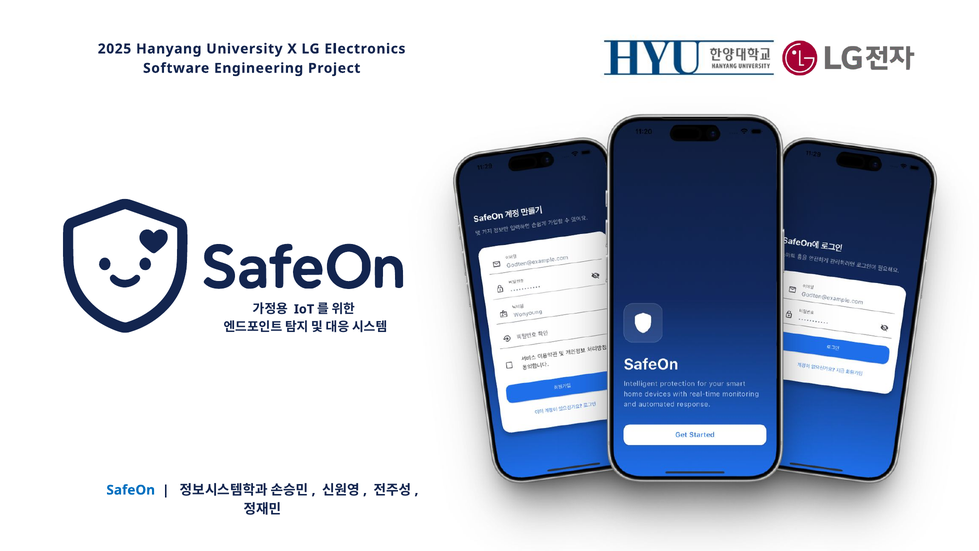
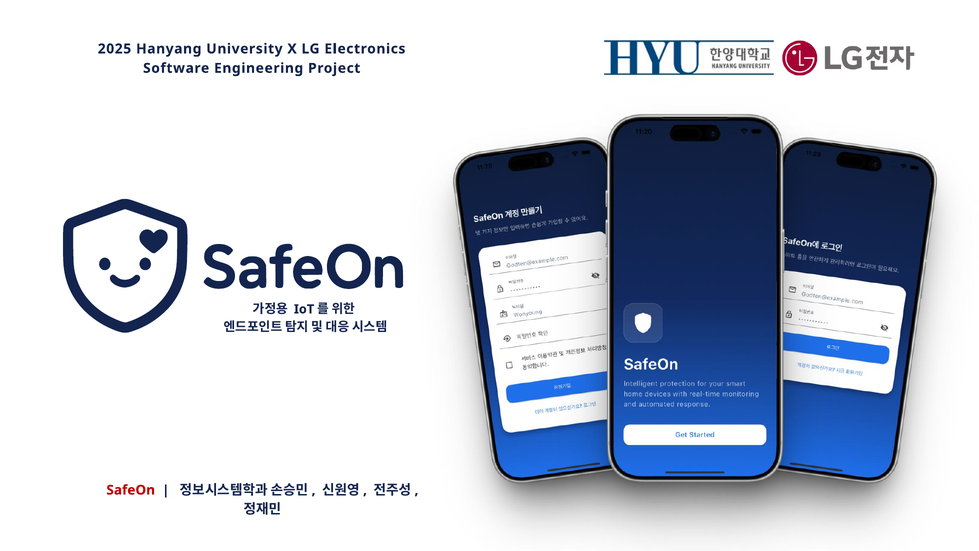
SafeOn colour: blue -> red (131, 490)
